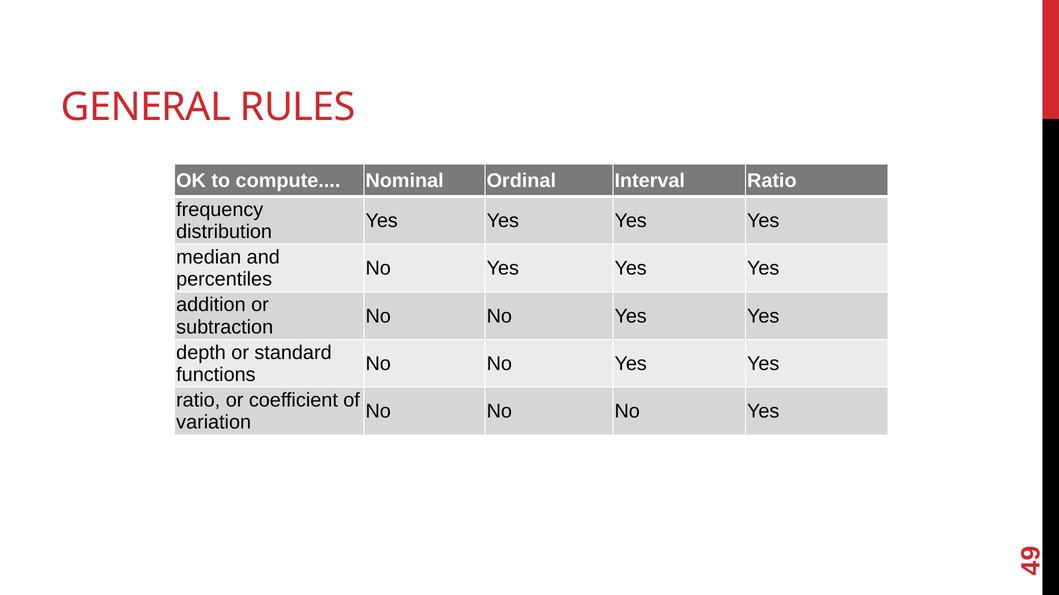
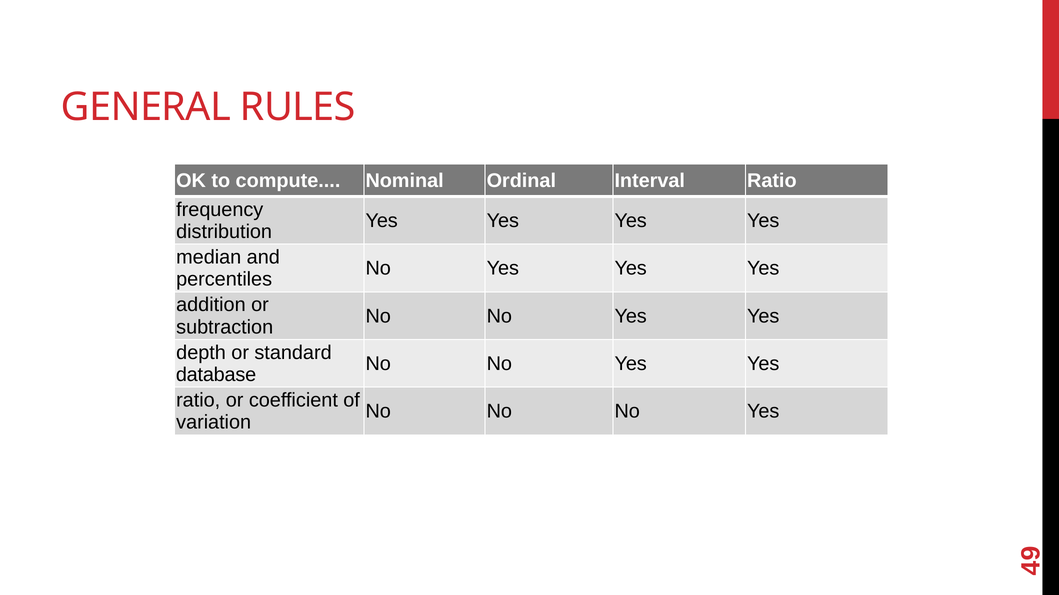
functions: functions -> database (216, 375)
